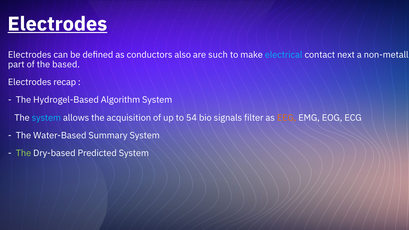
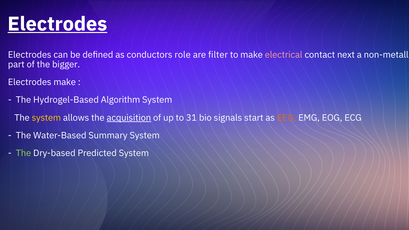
also: also -> role (183, 55)
such: such -> filter (218, 55)
electrical colour: light blue -> pink (284, 55)
based: based -> bigger (66, 65)
Electrodes recap: recap -> make (65, 82)
system colour: light blue -> yellow (46, 118)
acquisition underline: none -> present (129, 118)
54: 54 -> 31 (191, 118)
filter: filter -> start (254, 118)
